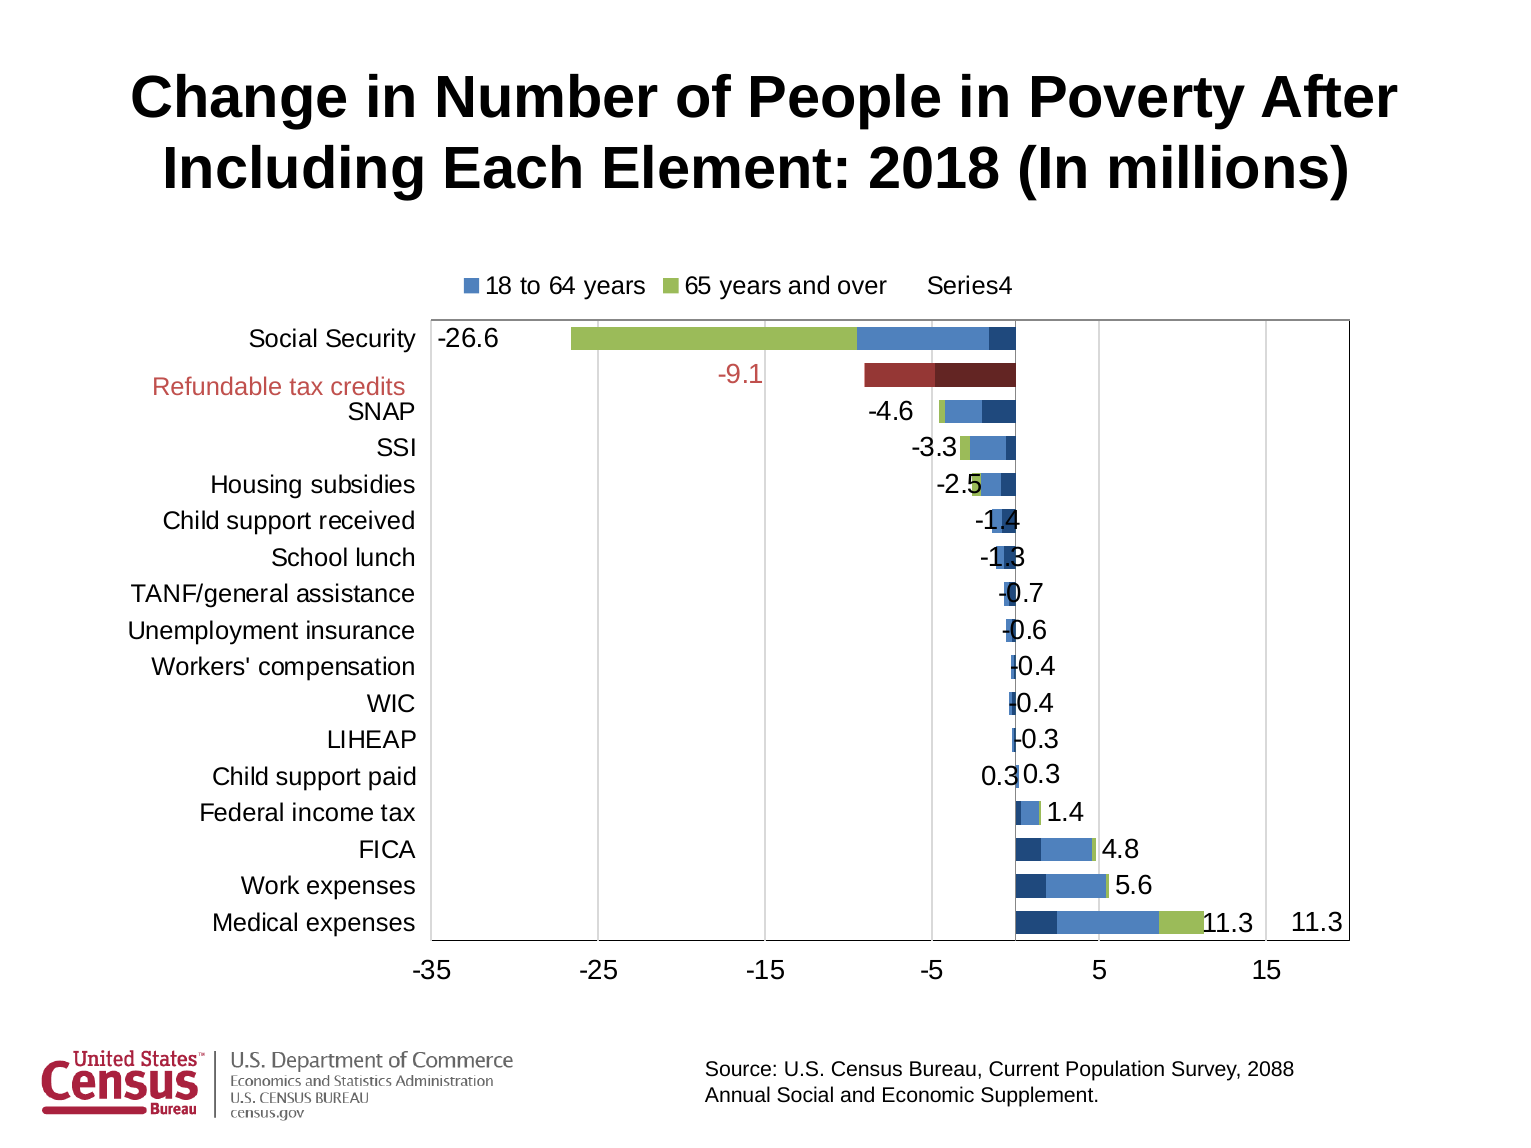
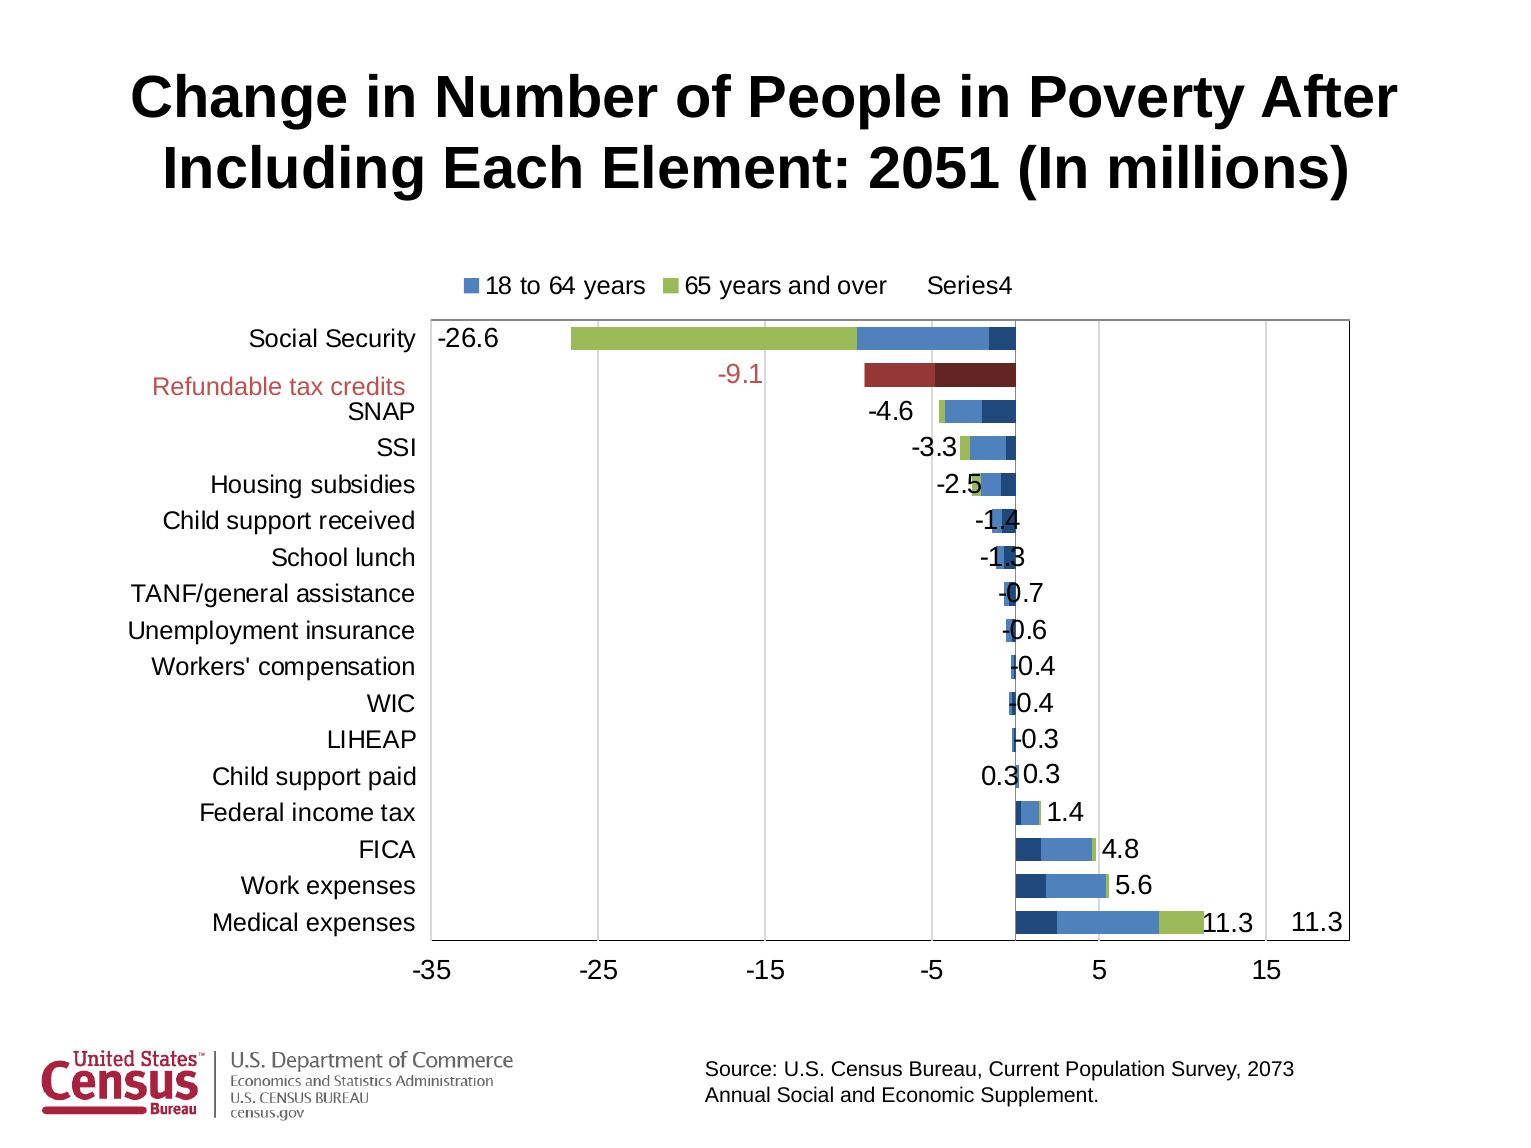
2018: 2018 -> 2051 (935, 169)
2088: 2088 -> 2073 (1271, 1070)
